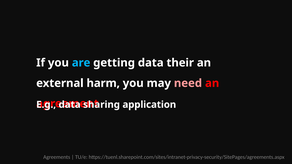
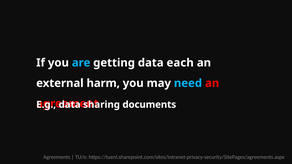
their: their -> each (180, 63)
need colour: pink -> light blue (188, 83)
application: application -> documents (149, 105)
